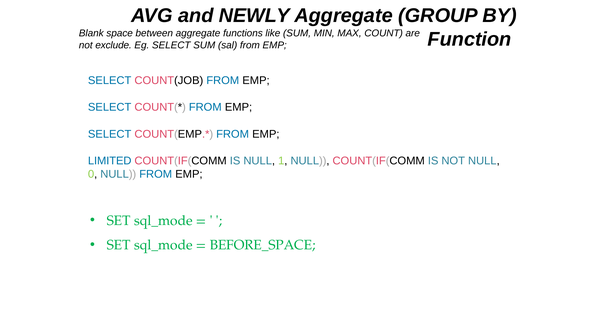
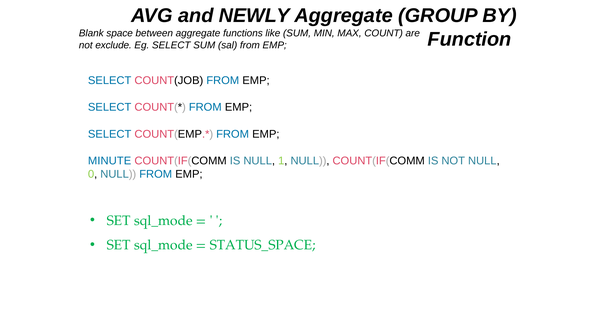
LIMITED: LIMITED -> MINUTE (110, 161)
BEFORE_SPACE: BEFORE_SPACE -> STATUS_SPACE (263, 245)
